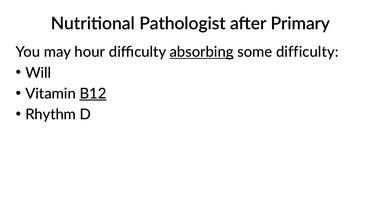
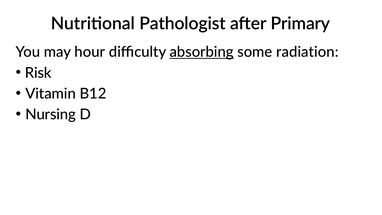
some difficulty: difficulty -> radiation (307, 52)
Will: Will -> Risk (38, 73)
B12 underline: present -> none (93, 94)
Rhythm: Rhythm -> Nursing (51, 114)
